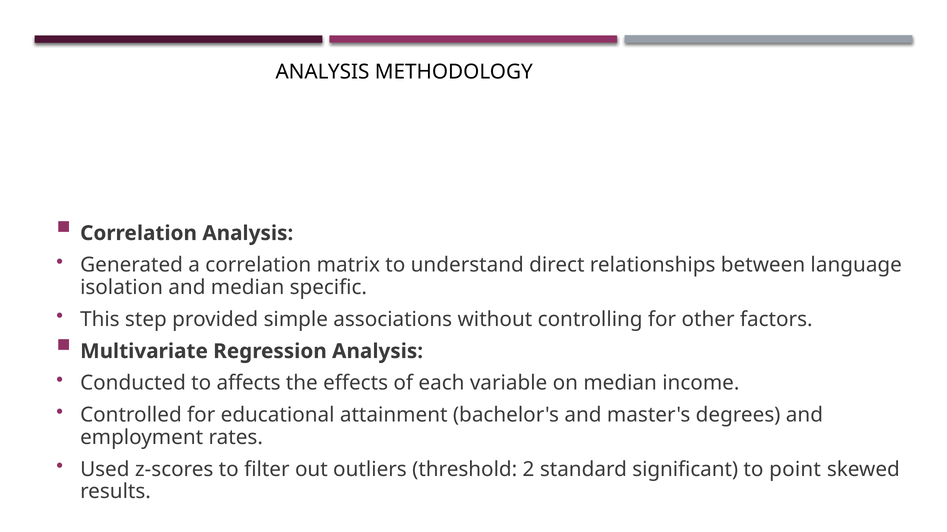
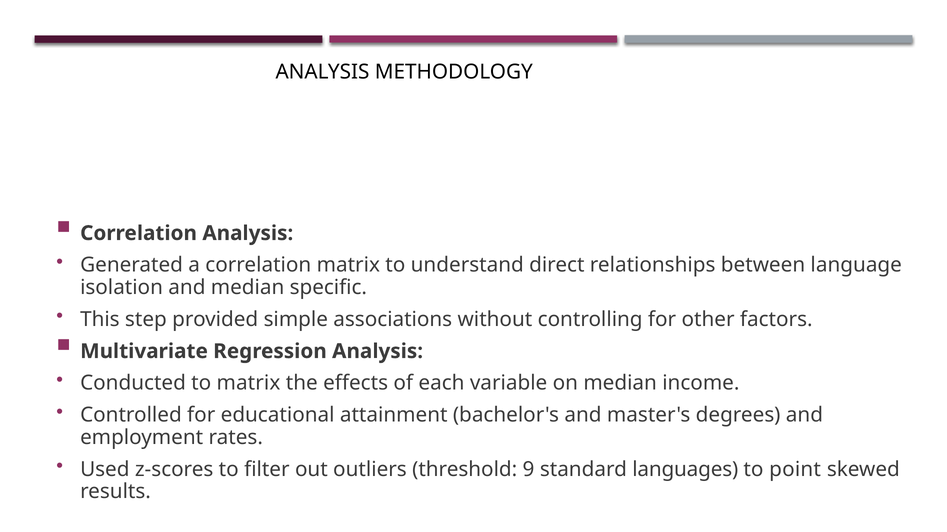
to affects: affects -> matrix (248, 384)
2: 2 -> 9 (529, 470)
significant: significant -> languages (685, 470)
